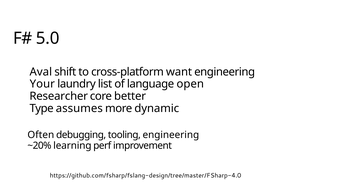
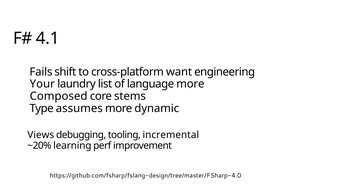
5.0: 5.0 -> 4.1 (48, 38)
Aval: Aval -> Fails (41, 72)
language open: open -> more (190, 84)
Researcher: Researcher -> Composed (59, 96)
better: better -> stems (130, 96)
Often: Often -> Views (41, 135)
tooling engineering: engineering -> incremental (171, 135)
